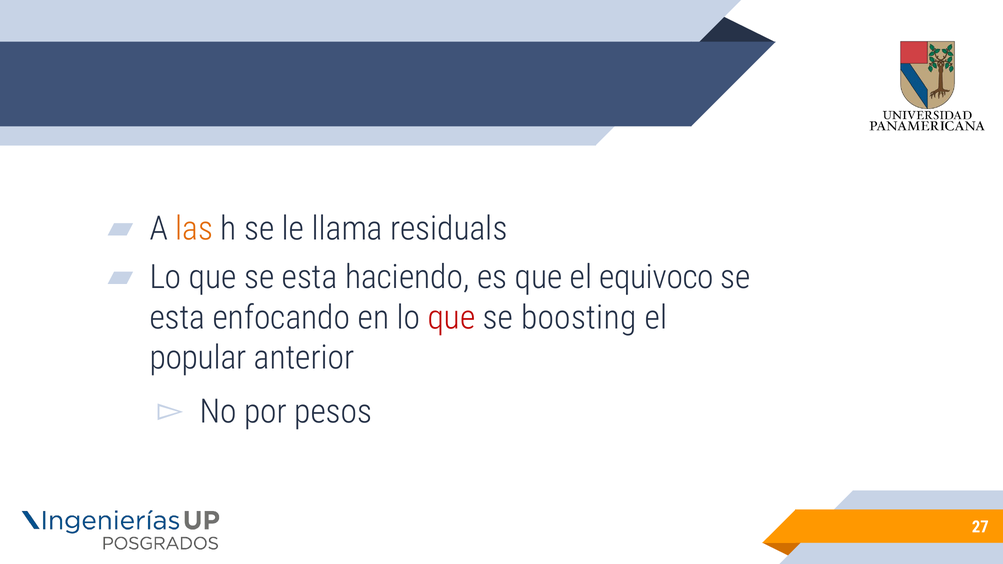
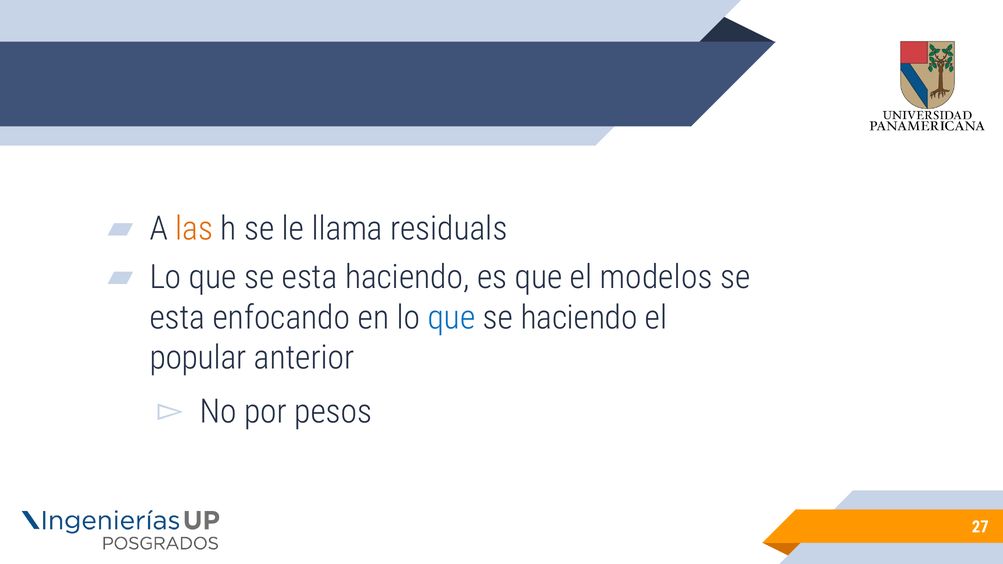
equivoco: equivoco -> modelos (656, 278)
que colour: red -> blue (451, 318)
se boosting: boosting -> haciendo (579, 318)
